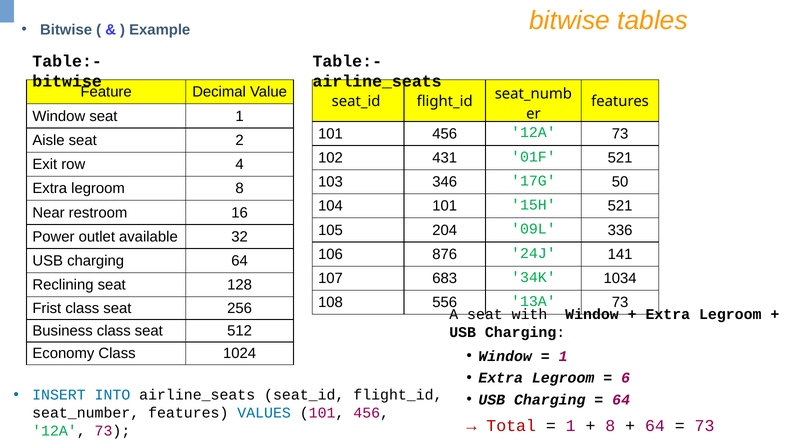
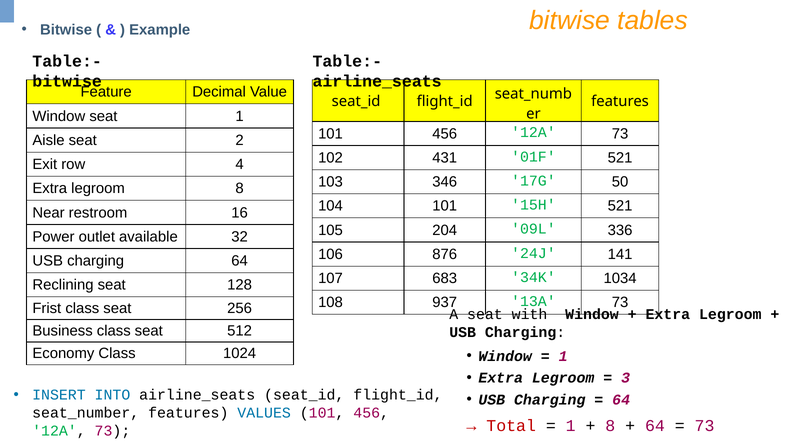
556: 556 -> 937 (445, 303)
6: 6 -> 3 (626, 378)
